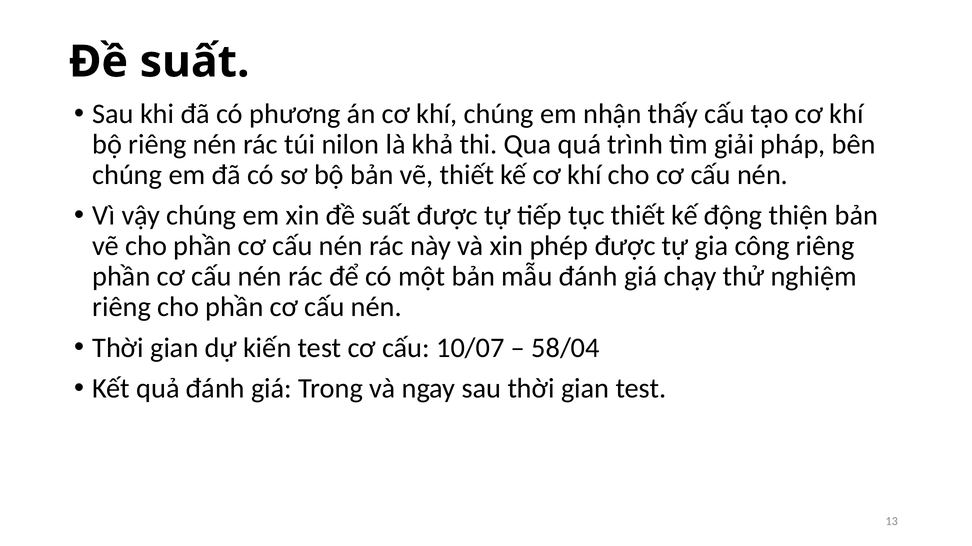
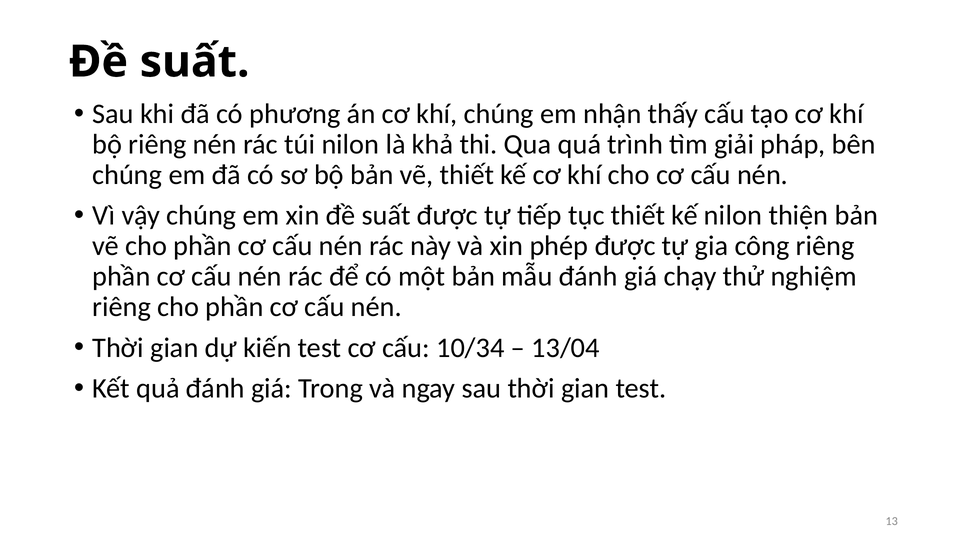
kế động: động -> nilon (733, 216)
10/07: 10/07 -> 10/34 (470, 348)
58/04: 58/04 -> 13/04 (566, 348)
